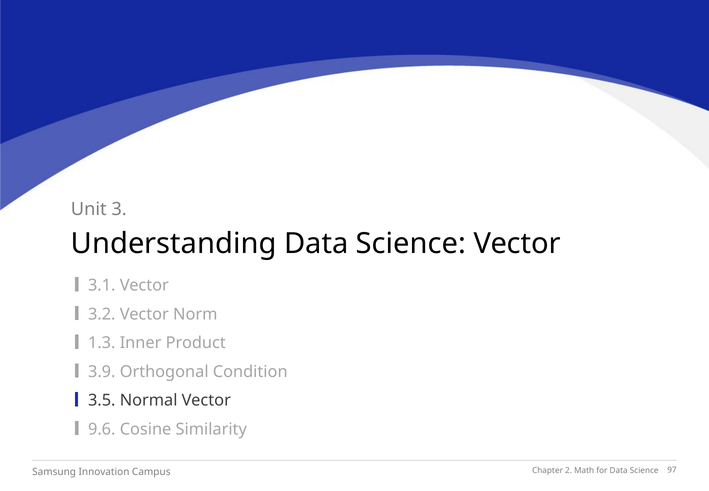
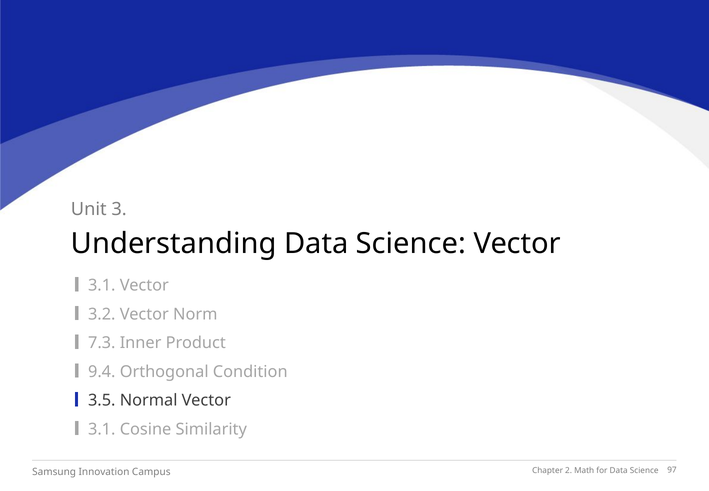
1.3: 1.3 -> 7.3 (102, 343)
3.9: 3.9 -> 9.4 (102, 372)
9.6: 9.6 -> 3.1 (102, 429)
